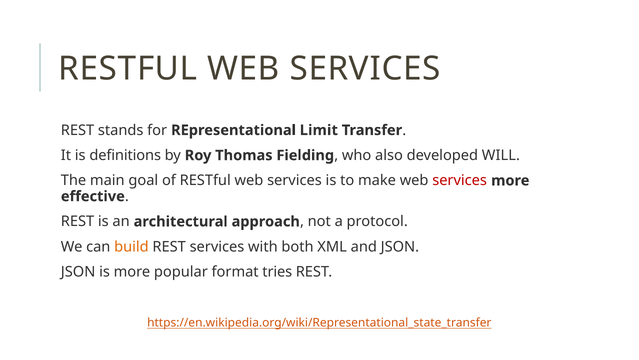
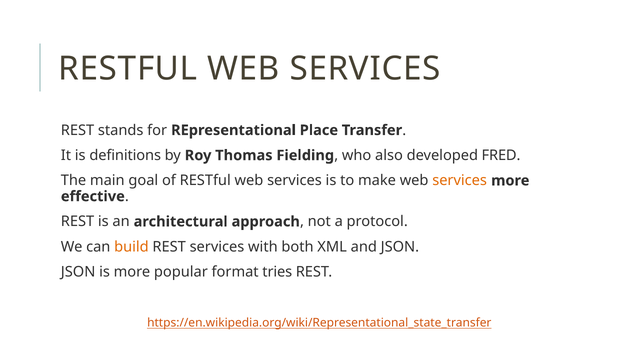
Limit: Limit -> Place (319, 130)
WILL: WILL -> FRED (501, 155)
services colour: red -> orange (460, 180)
